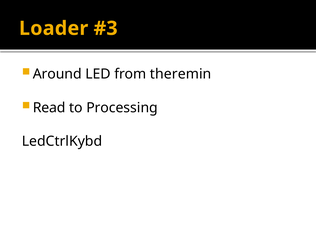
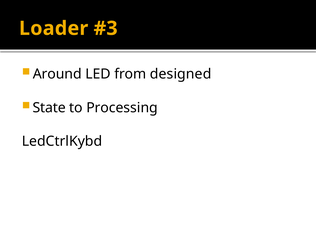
theremin: theremin -> designed (181, 74)
Read: Read -> State (49, 108)
